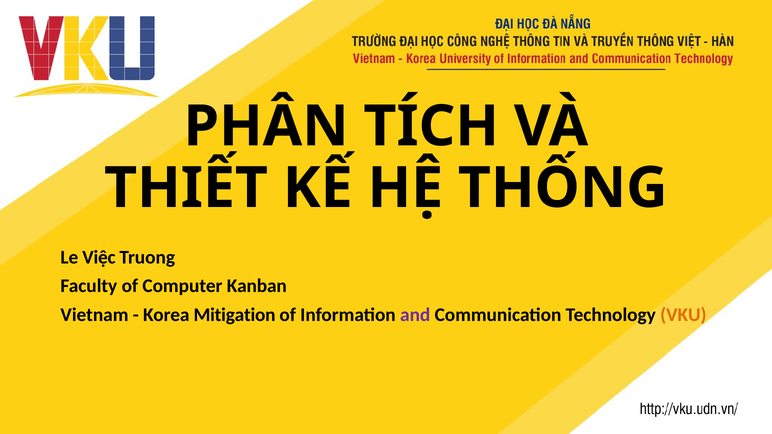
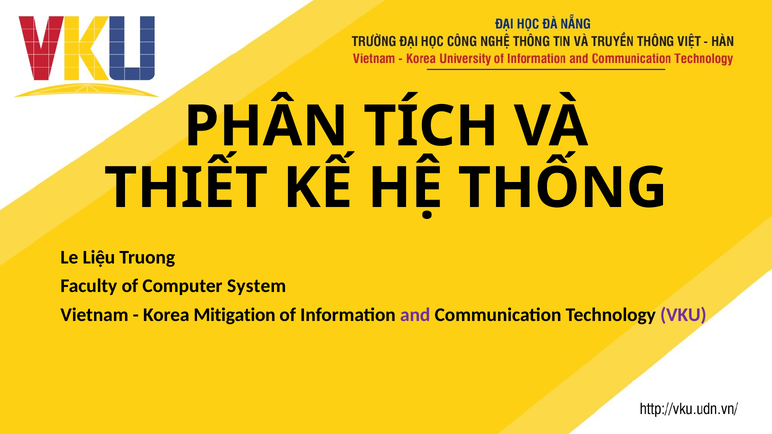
Việc: Việc -> Liệu (99, 257)
Kanban: Kanban -> System (257, 286)
VKU colour: orange -> purple (683, 315)
